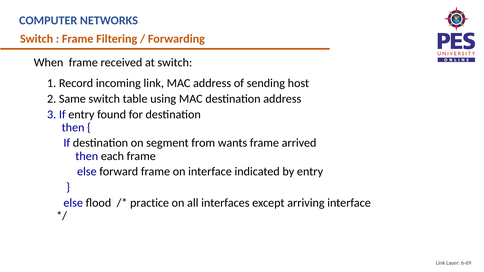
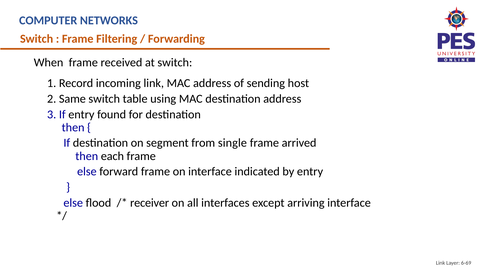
wants: wants -> single (232, 143)
practice: practice -> receiver (150, 203)
